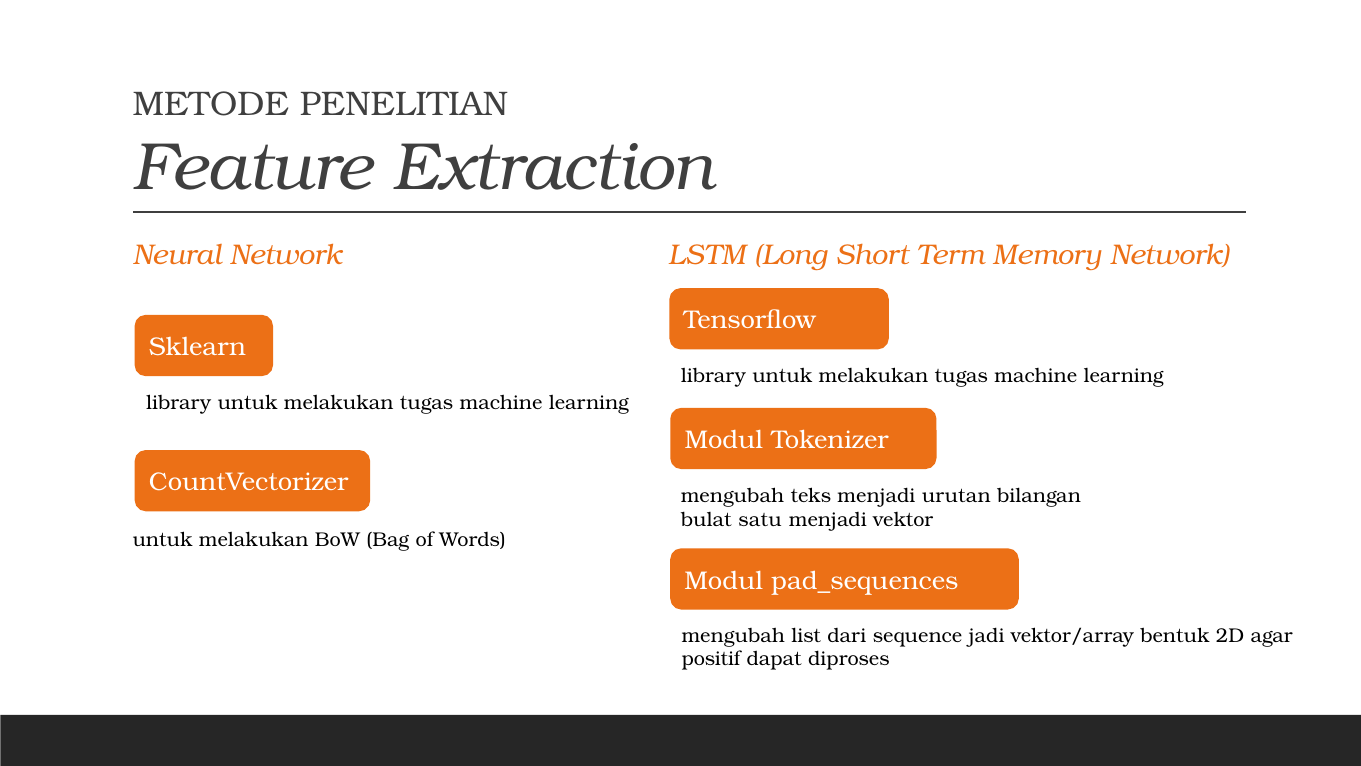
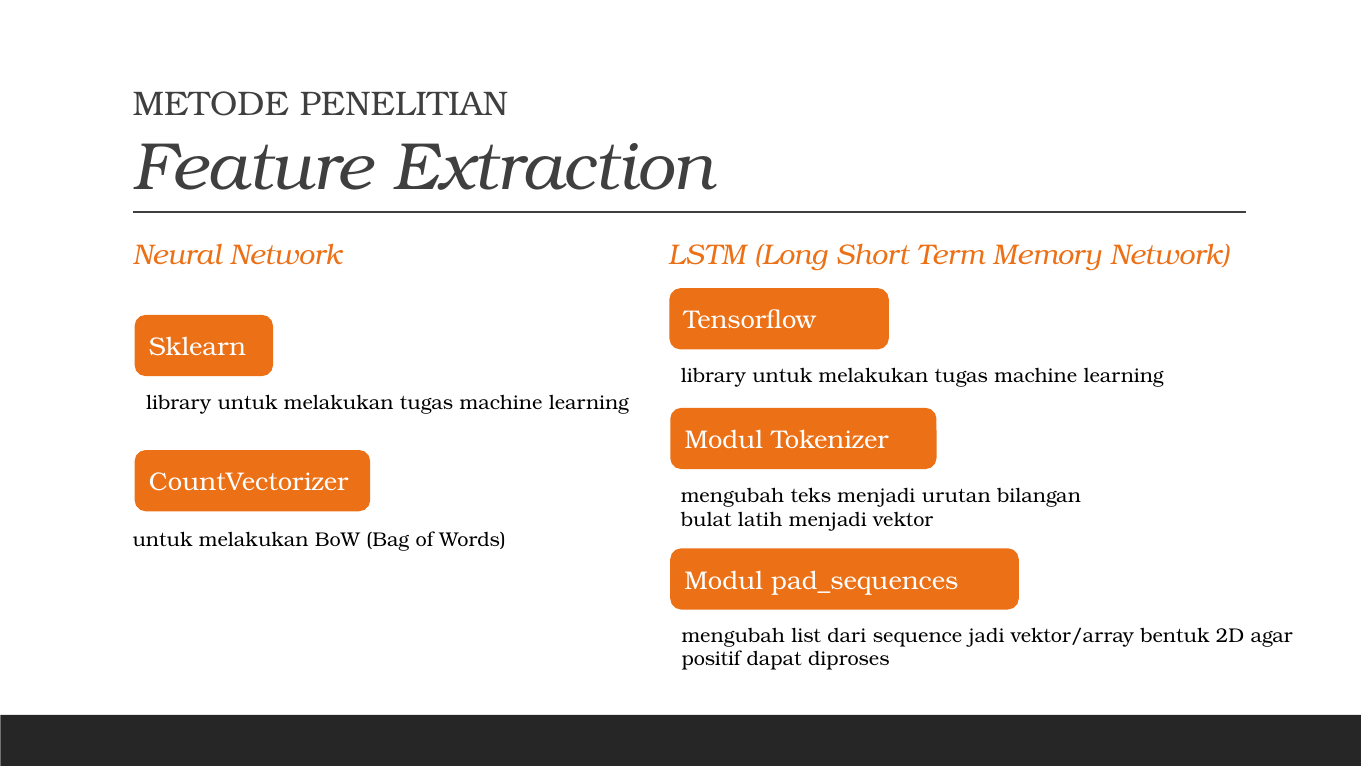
satu: satu -> latih (760, 519)
